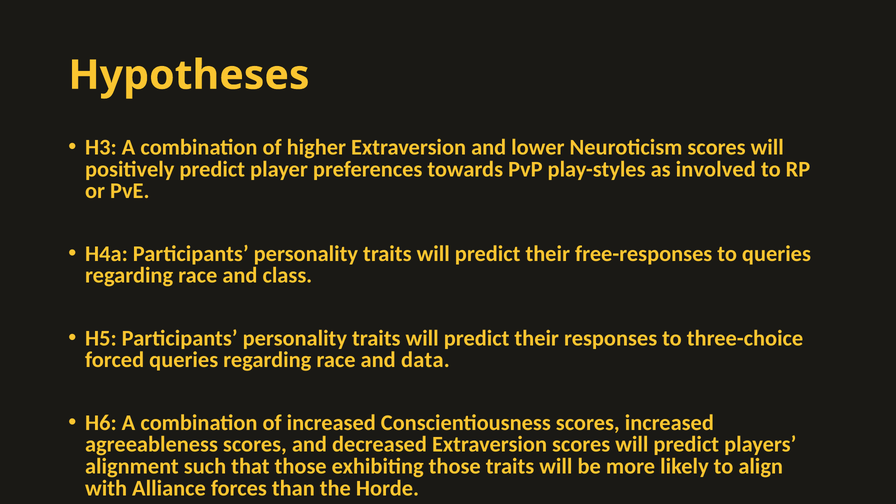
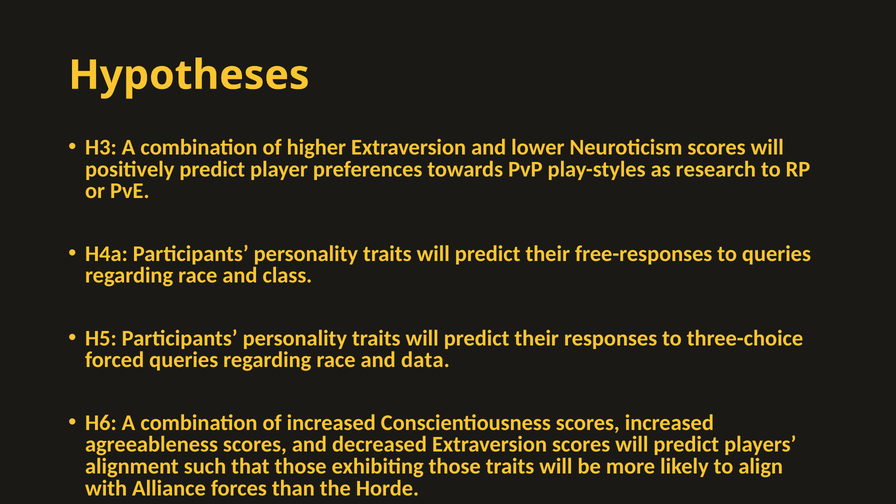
involved: involved -> research (716, 169)
